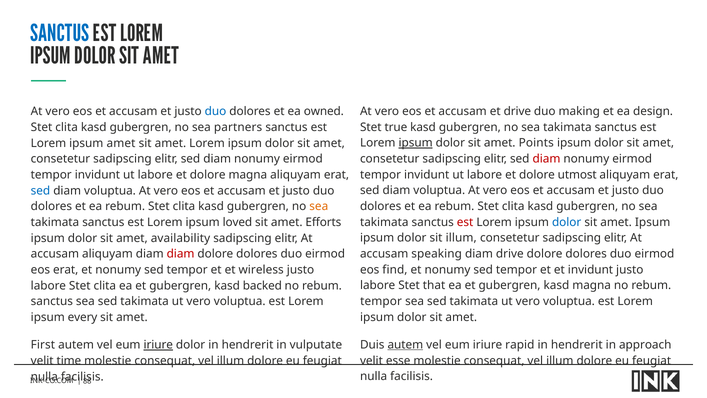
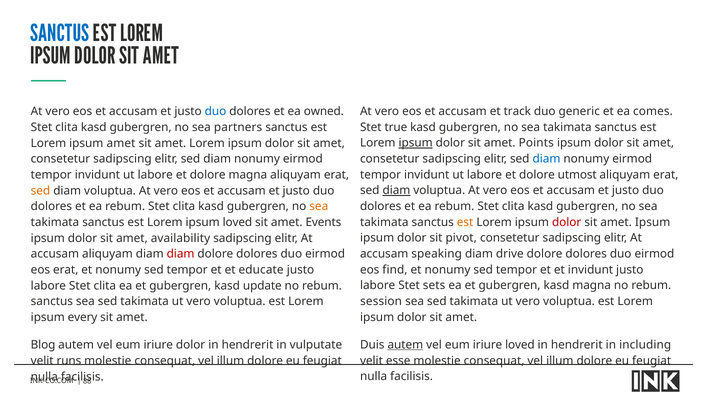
et drive: drive -> track (517, 111)
making: making -> generic (579, 111)
design: design -> comes (653, 111)
diam colour: red -> blue (546, 159)
diam underline: none -> present (396, 190)
sed colour: blue -> orange (40, 191)
est colour: red -> orange (465, 222)
dolor colour: blue -> red (567, 222)
Efforts: Efforts -> Events (323, 222)
sit illum: illum -> pivot (461, 238)
wireless: wireless -> educate (261, 270)
that: that -> sets (434, 285)
backed: backed -> update (262, 285)
tempor: tempor -> session (381, 301)
iriure rapid: rapid -> loved (520, 345)
approach: approach -> including (645, 345)
First: First -> Blog (43, 345)
iriure underline: present -> none (158, 345)
time: time -> runs (69, 361)
